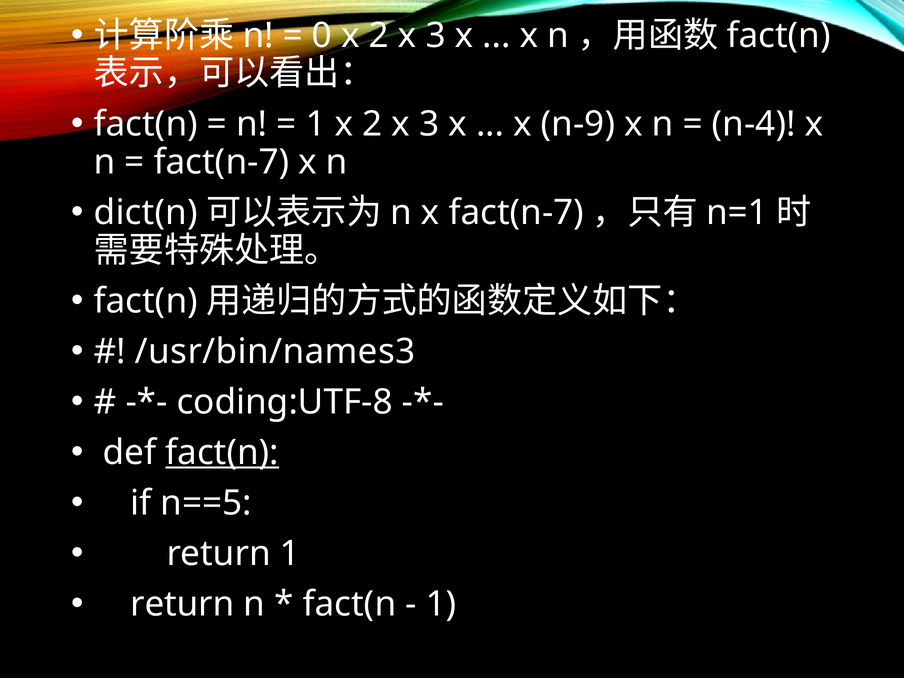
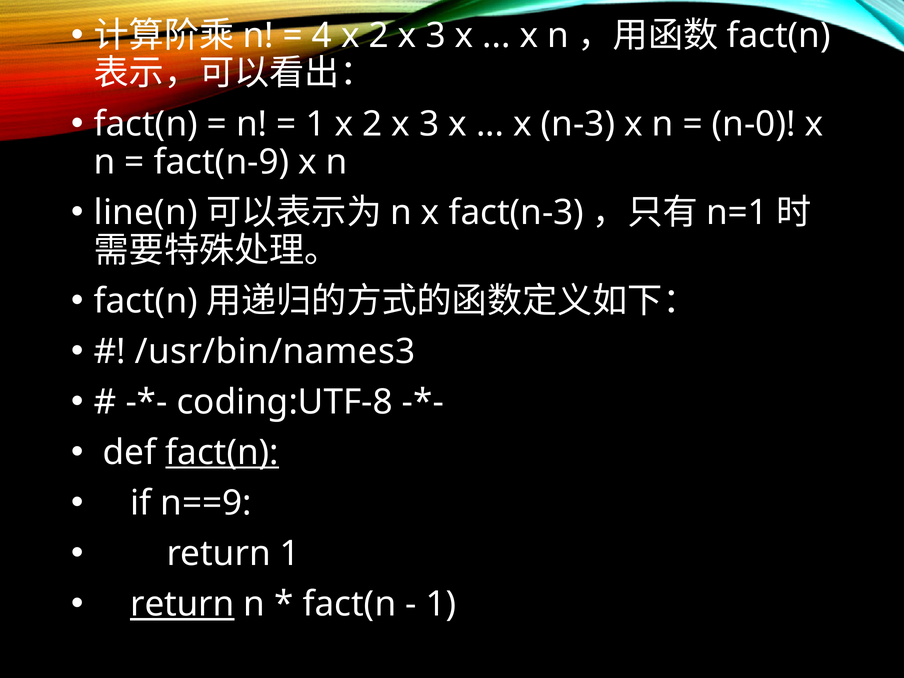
0: 0 -> 4 (322, 35)
n-9: n-9 -> n-3 (578, 124)
n-4: n-4 -> n-0 (754, 124)
fact(n-7: fact(n-7 -> fact(n-9 (221, 162)
dict(n: dict(n -> line(n (146, 212)
x fact(n-7: fact(n-7 -> fact(n-3 (516, 212)
n==5: n==5 -> n==9 (206, 503)
return underline: none -> present (182, 604)
